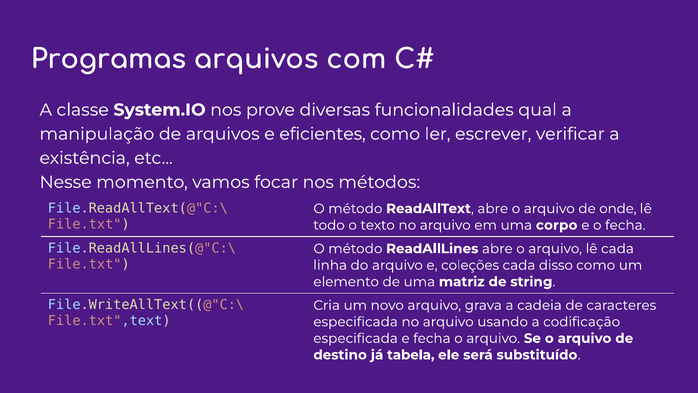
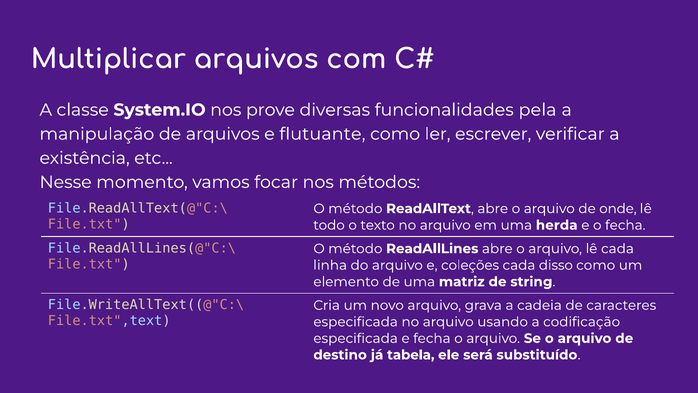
Programas: Programas -> Multiplicar (108, 59)
qual: qual -> pela (538, 110)
eficientes: eficientes -> flutuante (322, 134)
corpo: corpo -> herda (557, 225)
